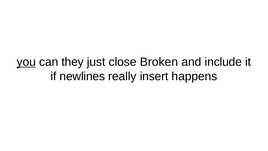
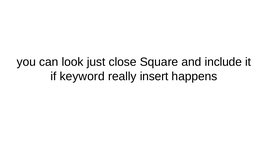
you underline: present -> none (26, 62)
they: they -> look (73, 62)
Broken: Broken -> Square (159, 62)
newlines: newlines -> keyword (82, 76)
